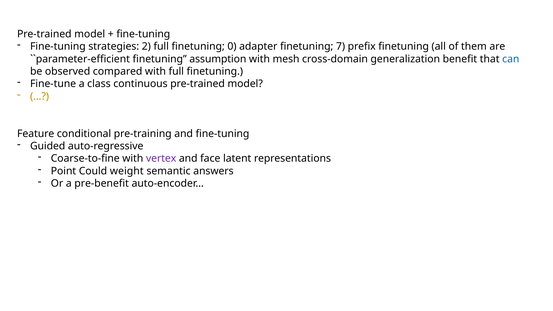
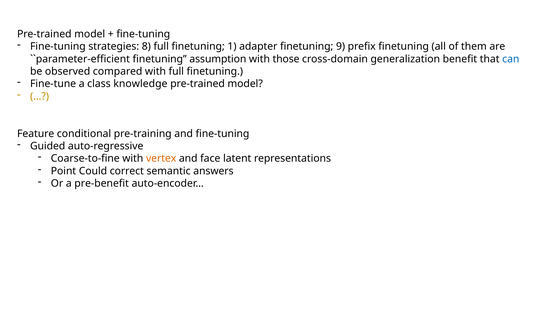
2: 2 -> 8 (146, 47)
0: 0 -> 1 (232, 47)
7: 7 -> 9 (341, 47)
mesh: mesh -> those (286, 59)
continuous: continuous -> knowledge (140, 84)
vertex colour: purple -> orange (161, 159)
weight: weight -> correct (127, 171)
